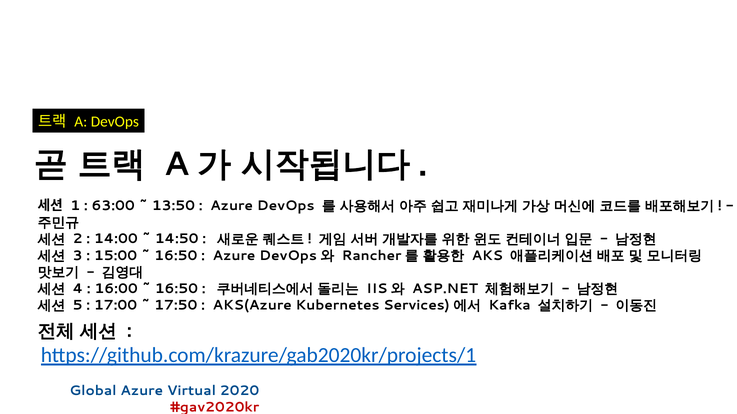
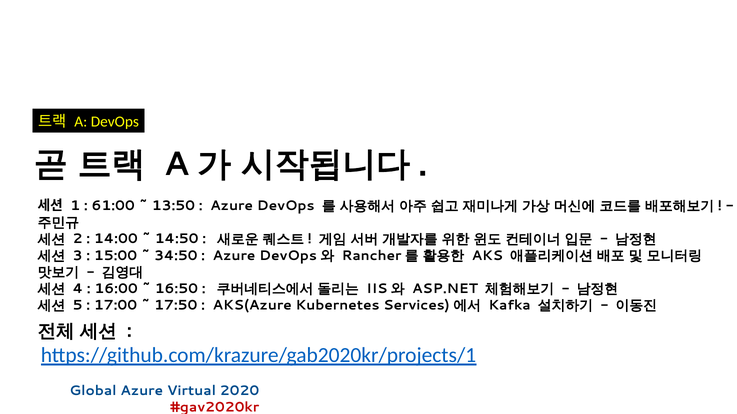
63:00: 63:00 -> 61:00 (113, 206)
16:50: 16:50 -> 34:50 (176, 256)
